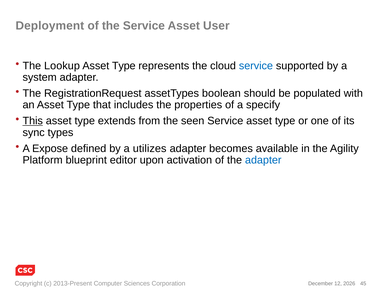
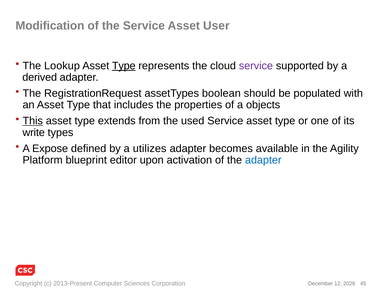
Deployment: Deployment -> Modification (50, 26)
Type underline: none -> present (124, 66)
service colour: blue -> purple (256, 66)
system: system -> derived (40, 77)
specify: specify -> objects (263, 105)
seen: seen -> used (193, 121)
sync: sync -> write (34, 132)
